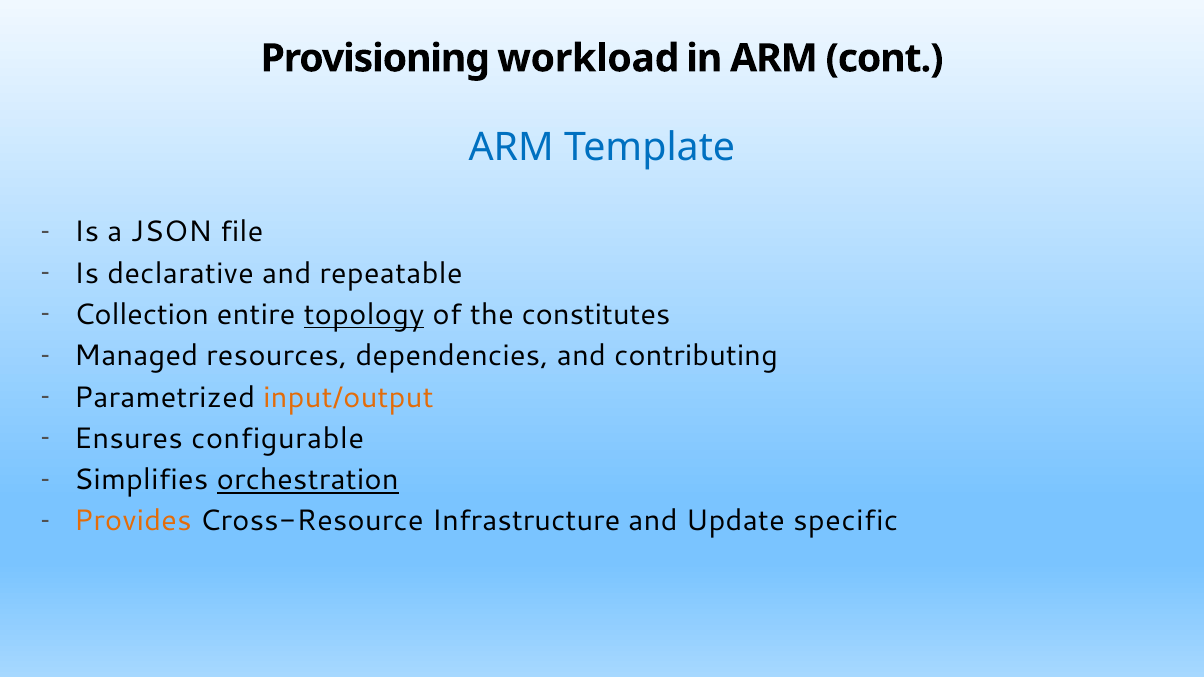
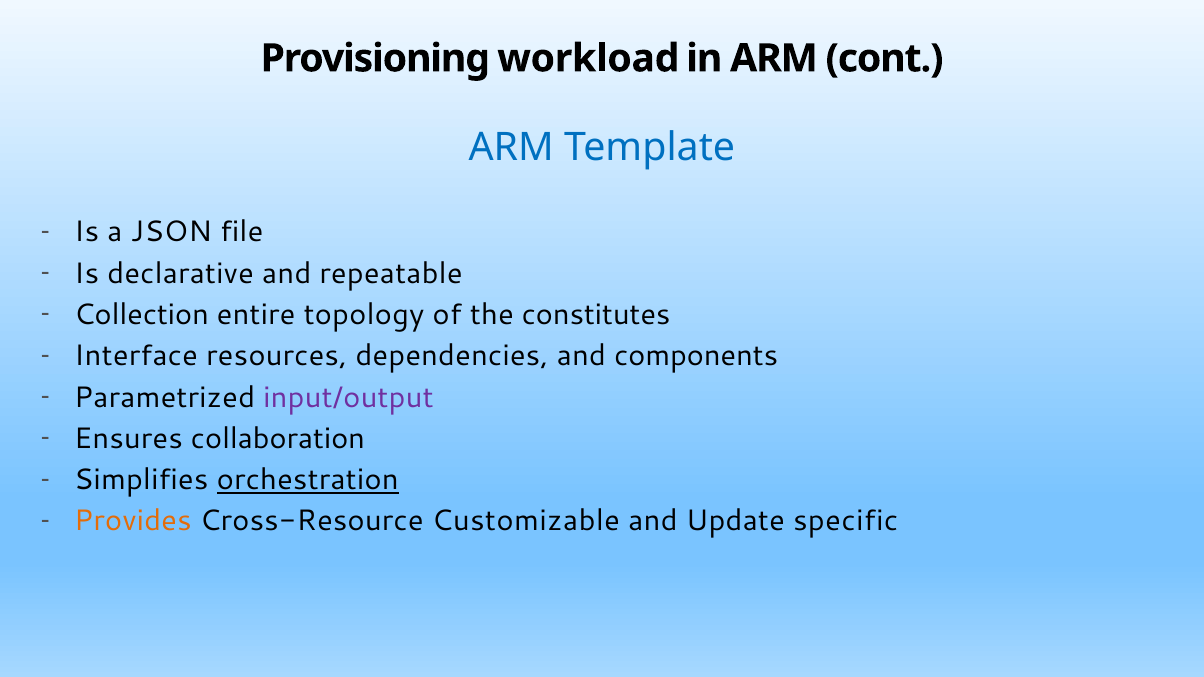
topology underline: present -> none (364, 315)
Managed: Managed -> Interface (136, 356)
contributing: contributing -> components (696, 356)
input/output colour: orange -> purple (348, 397)
configurable: configurable -> collaboration (278, 439)
Infrastructure: Infrastructure -> Customizable (526, 521)
